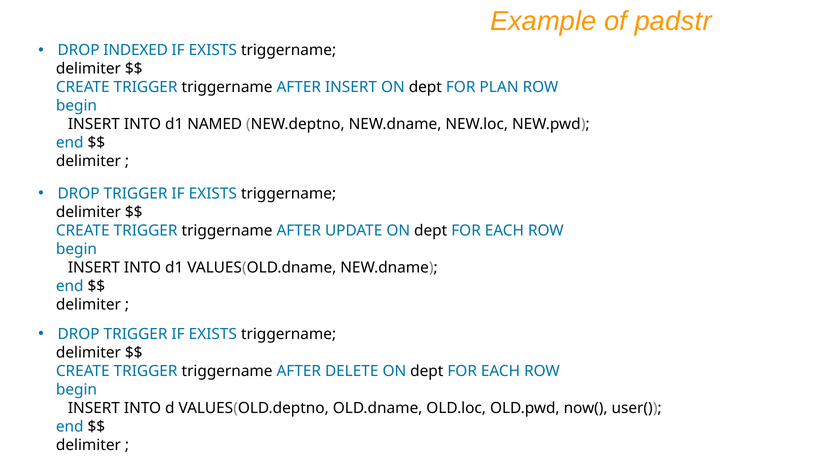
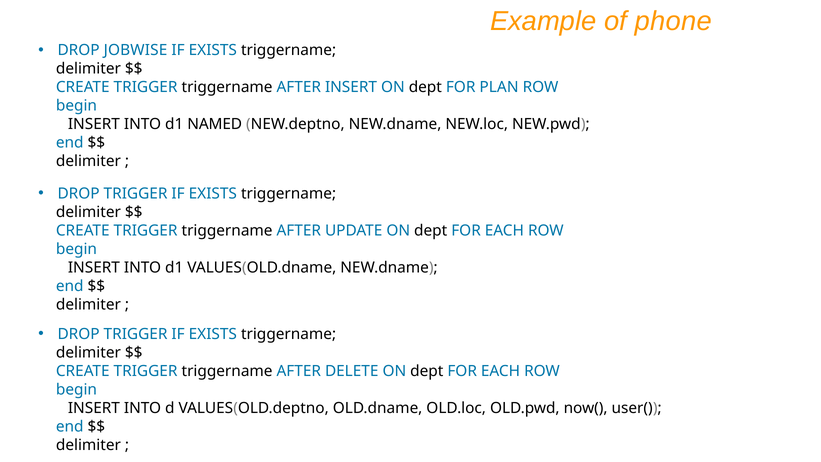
padstr: padstr -> phone (673, 21)
INDEXED: INDEXED -> JOBWISE (135, 50)
